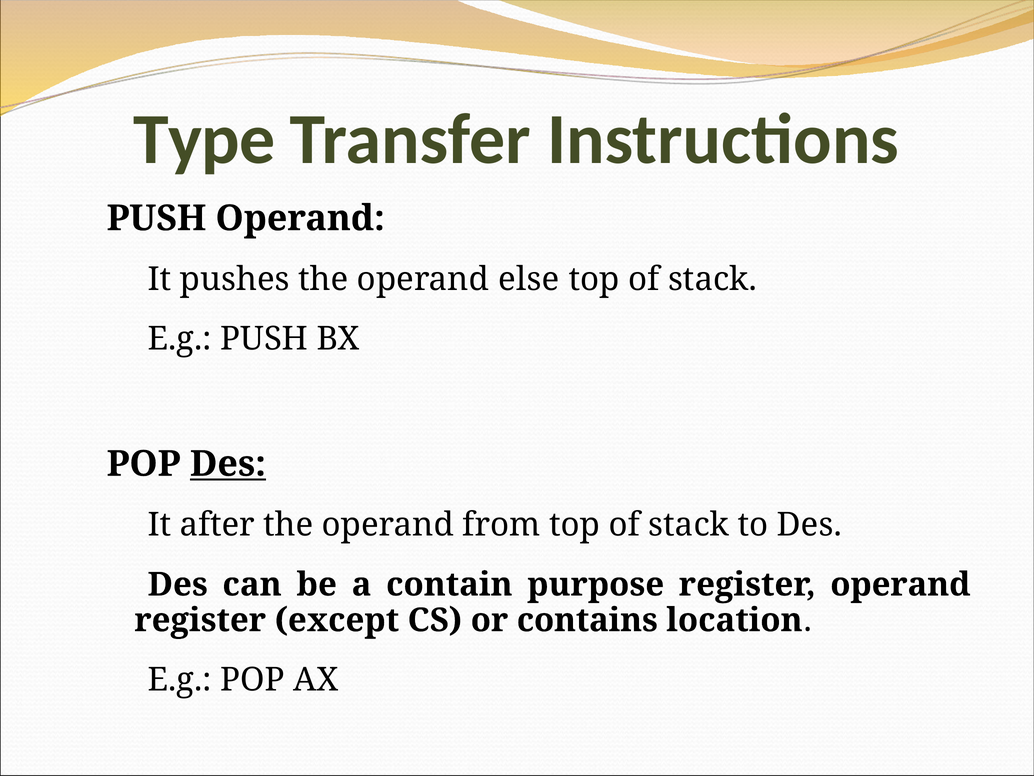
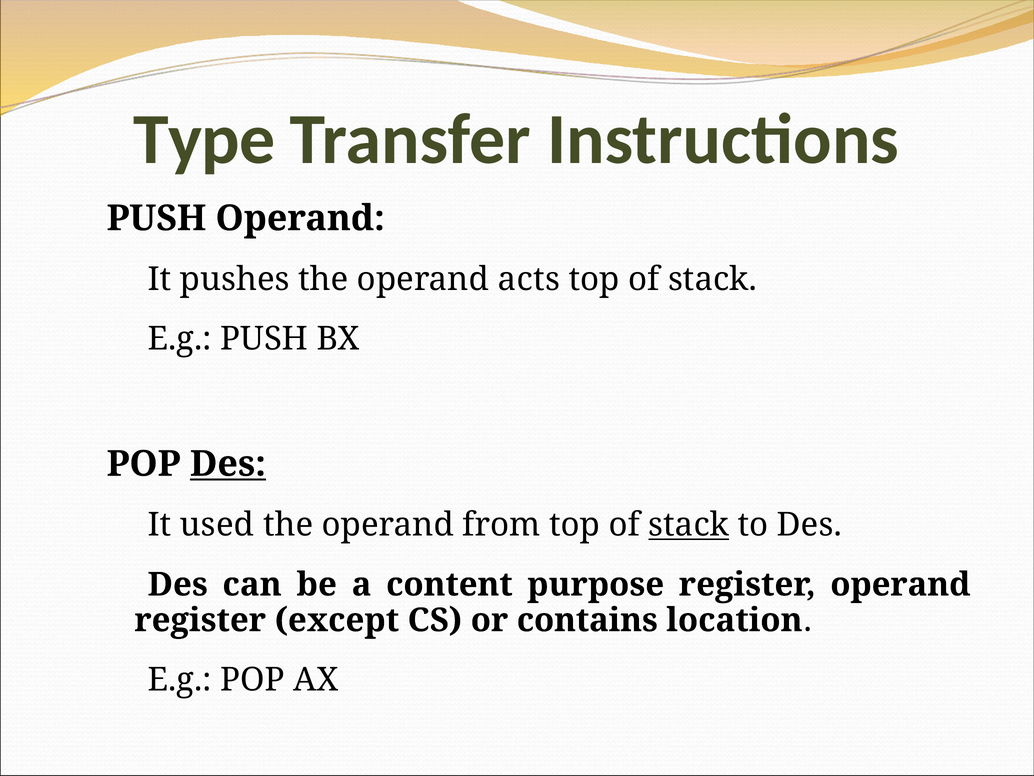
else: else -> acts (529, 279)
after: after -> used (217, 525)
stack underline: none -> present (689, 525)
contain: contain -> content (449, 584)
